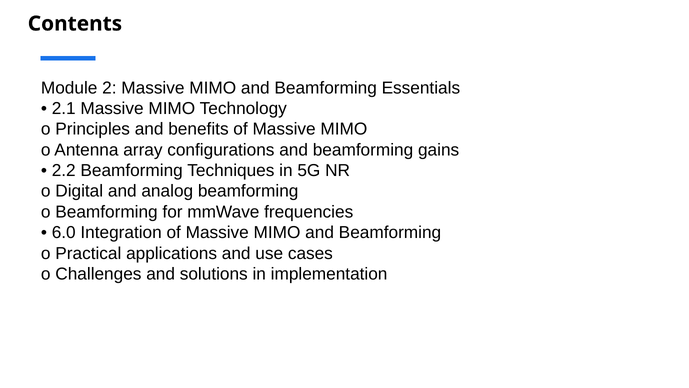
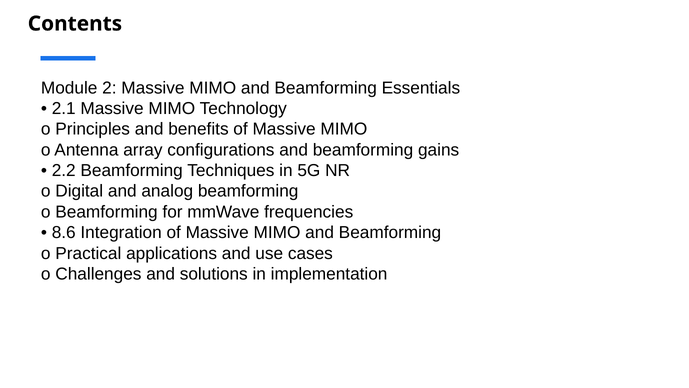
6.0: 6.0 -> 8.6 (64, 232)
